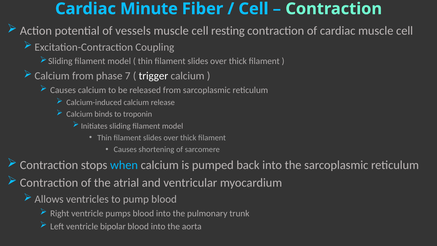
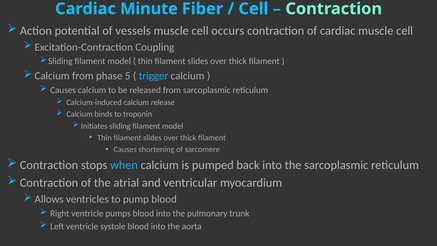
resting: resting -> occurs (228, 31)
7: 7 -> 5 (128, 76)
trigger colour: white -> light blue (153, 76)
bipolar: bipolar -> systole (113, 226)
